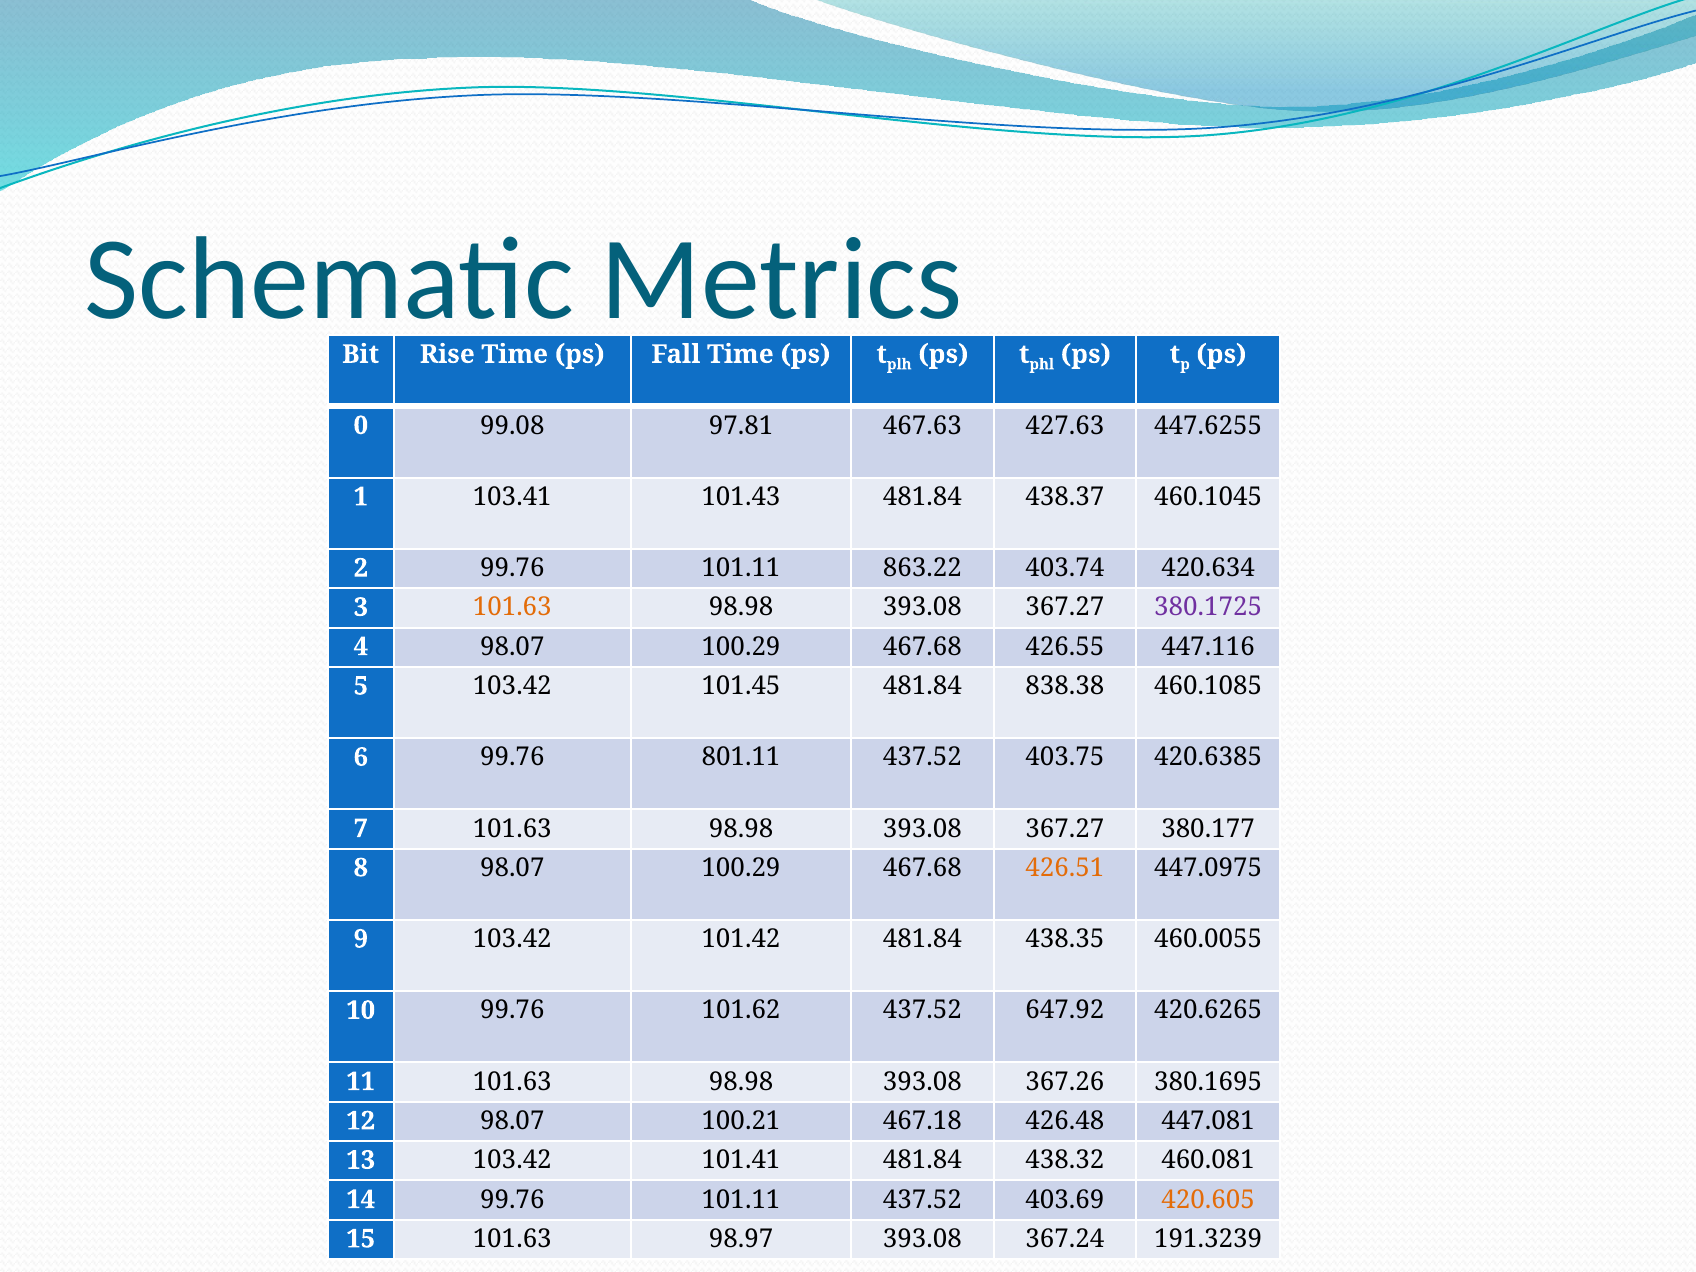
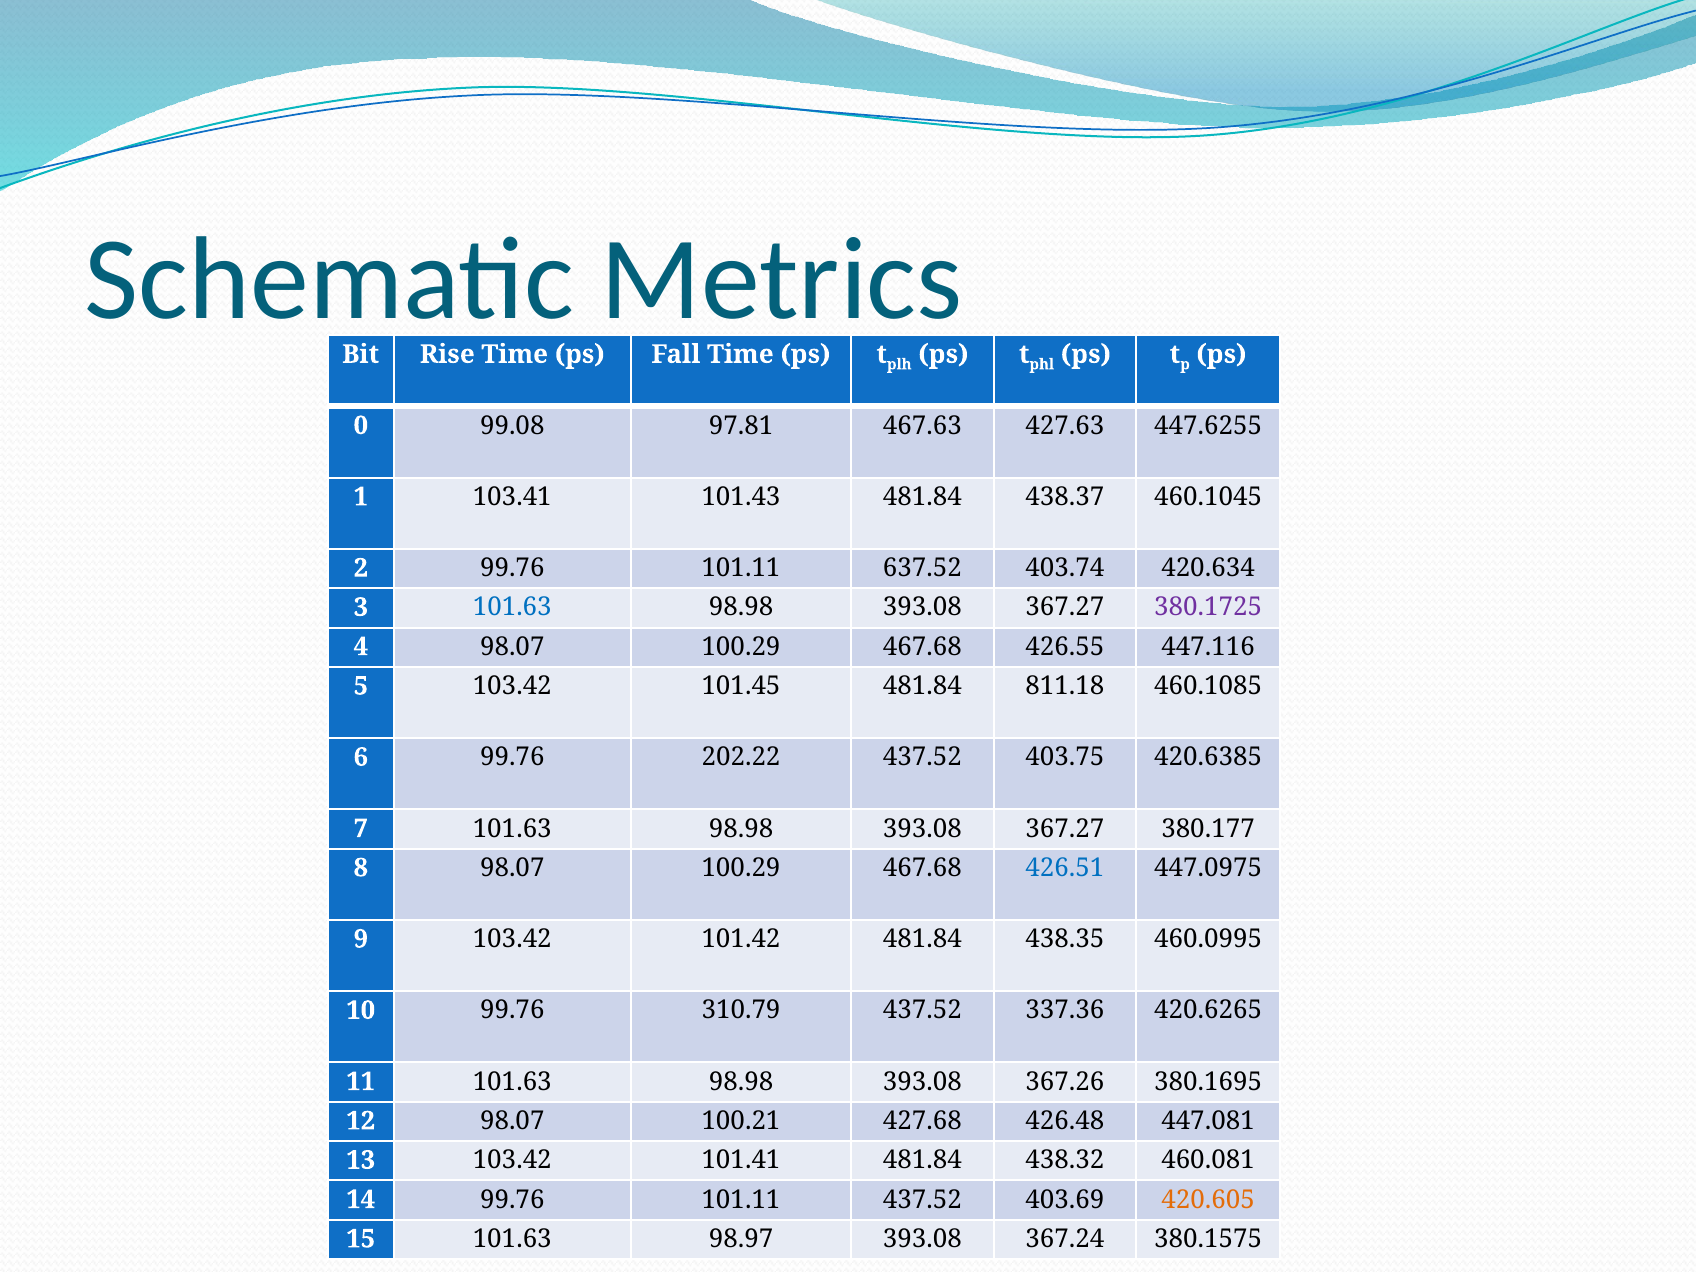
863.22: 863.22 -> 637.52 (922, 568)
101.63 colour: orange -> blue (512, 607)
838.38: 838.38 -> 811.18 (1065, 686)
801.11: 801.11 -> 202.22 (741, 757)
426.51 colour: orange -> blue (1065, 868)
460.0055: 460.0055 -> 460.0995 (1208, 939)
101.62: 101.62 -> 310.79 (741, 1010)
647.92: 647.92 -> 337.36 (1065, 1010)
467.18: 467.18 -> 427.68 (922, 1121)
191.3239: 191.3239 -> 380.1575 (1208, 1239)
